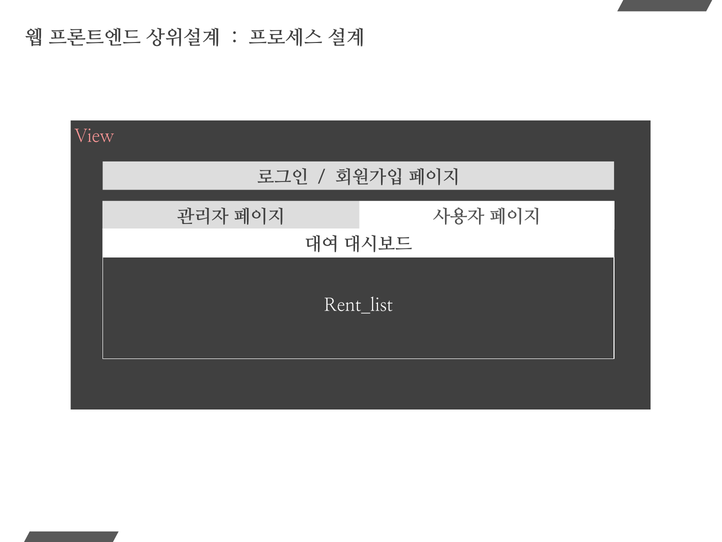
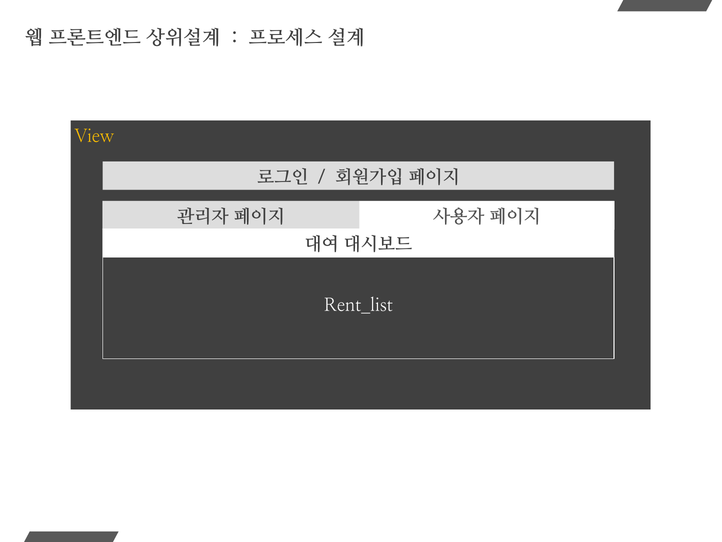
View colour: pink -> yellow (94, 136)
